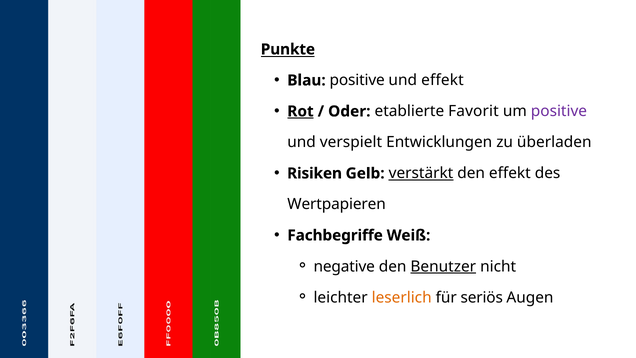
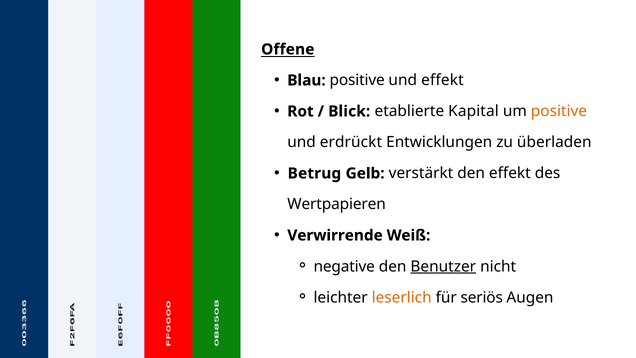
Punkte: Punkte -> Offene (288, 49)
Rot underline: present -> none (301, 111)
Oder: Oder -> Blick (349, 111)
Favorit: Favorit -> Kapital (474, 111)
positive colour: purple -> orange (559, 111)
verspielt: verspielt -> erdrückt (351, 142)
Risiken: Risiken -> Betrug (314, 173)
verstärkt underline: present -> none (421, 173)
Fachbegriffe: Fachbegriffe -> Verwirrende (335, 235)
